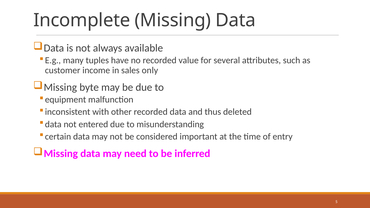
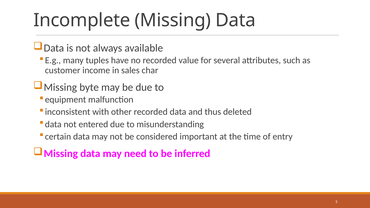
only: only -> char (150, 70)
